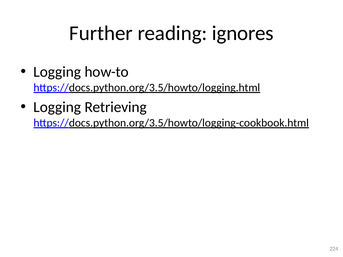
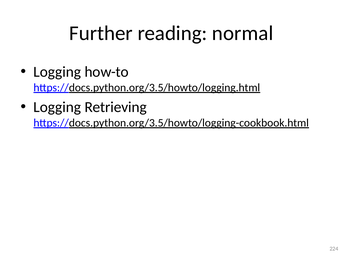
ignores: ignores -> normal (243, 33)
